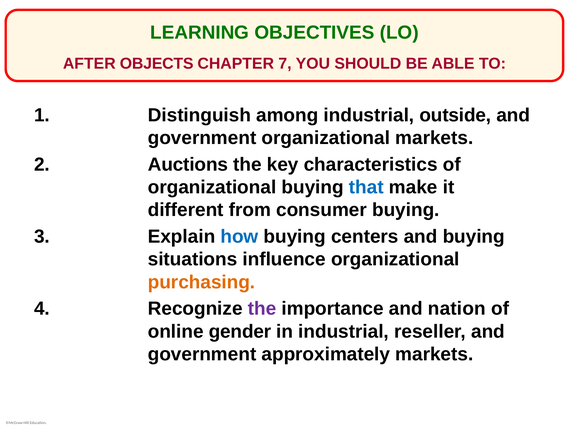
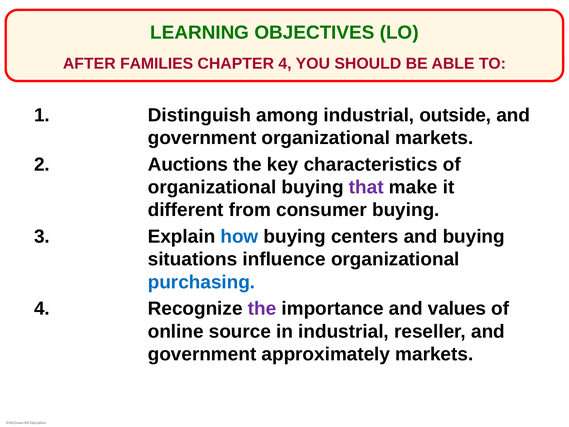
OBJECTS: OBJECTS -> FAMILIES (157, 64)
CHAPTER 7: 7 -> 4 (285, 64)
that colour: blue -> purple (366, 187)
purchasing colour: orange -> blue (202, 282)
nation: nation -> values (457, 309)
gender: gender -> source (240, 331)
